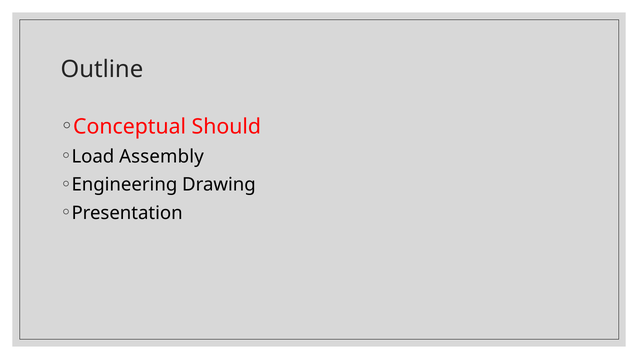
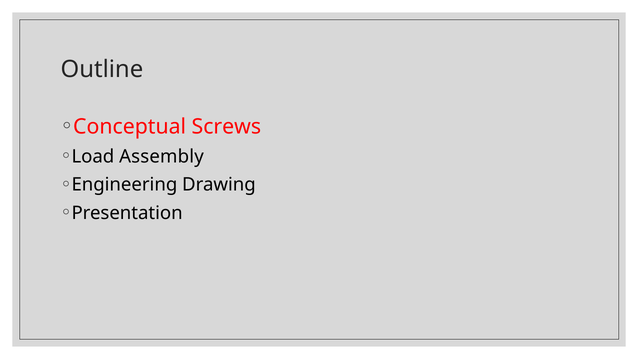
Should: Should -> Screws (226, 127)
